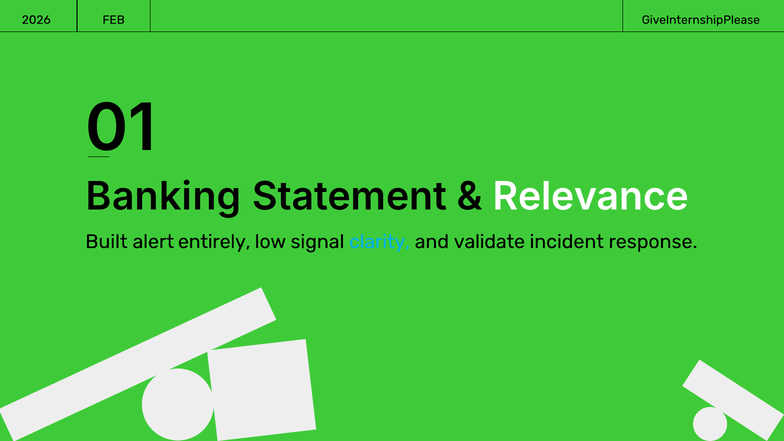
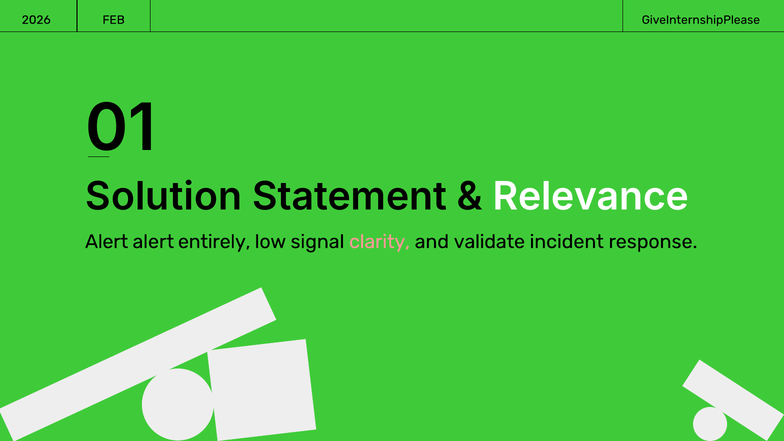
Banking: Banking -> Solution (164, 197)
Built: Built -> Alert (107, 242)
clarity colour: light blue -> pink (380, 242)
